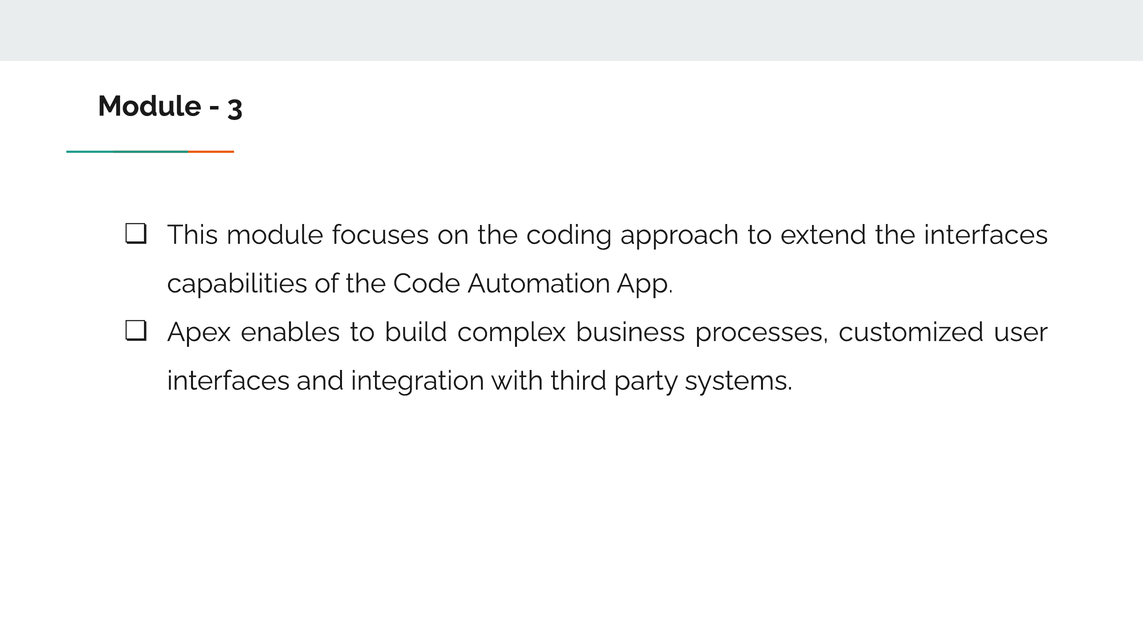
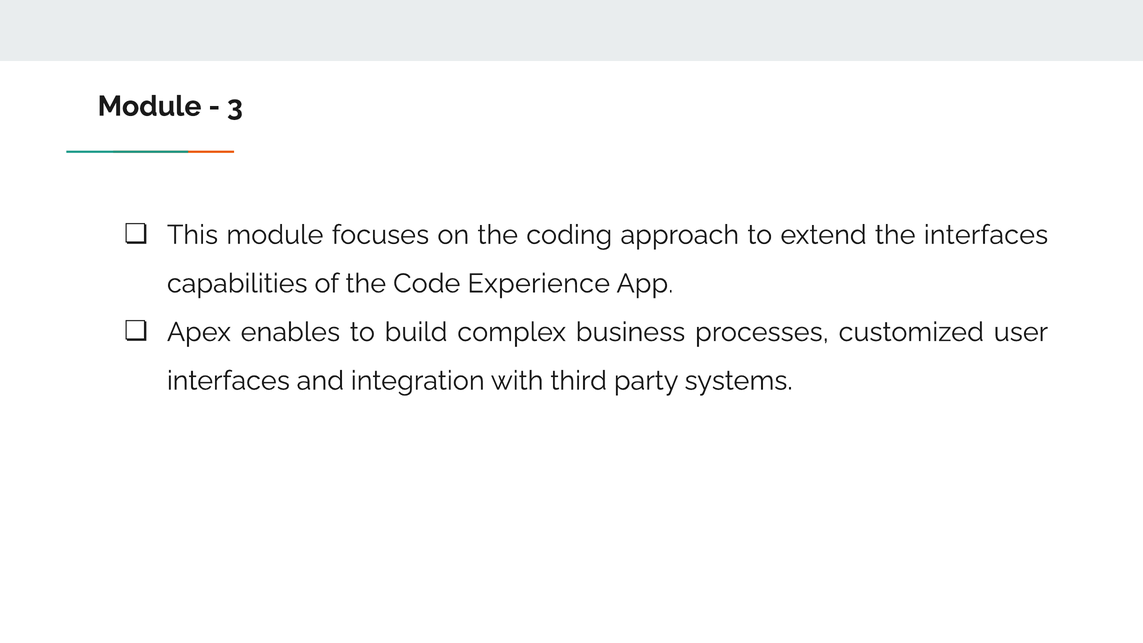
Automation: Automation -> Experience (539, 283)
